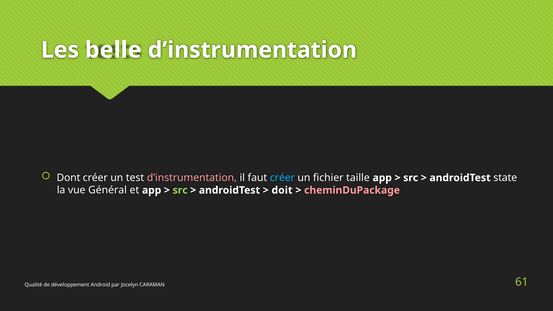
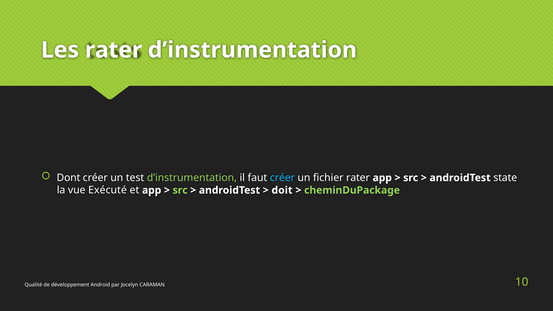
Les belle: belle -> rater (114, 50)
d’instrumentation colour: pink -> light green (192, 178)
fichier taille: taille -> rater (358, 178)
Général: Général -> Exécuté (108, 190)
cheminDuPackage colour: pink -> light green (352, 190)
61: 61 -> 10 (522, 282)
